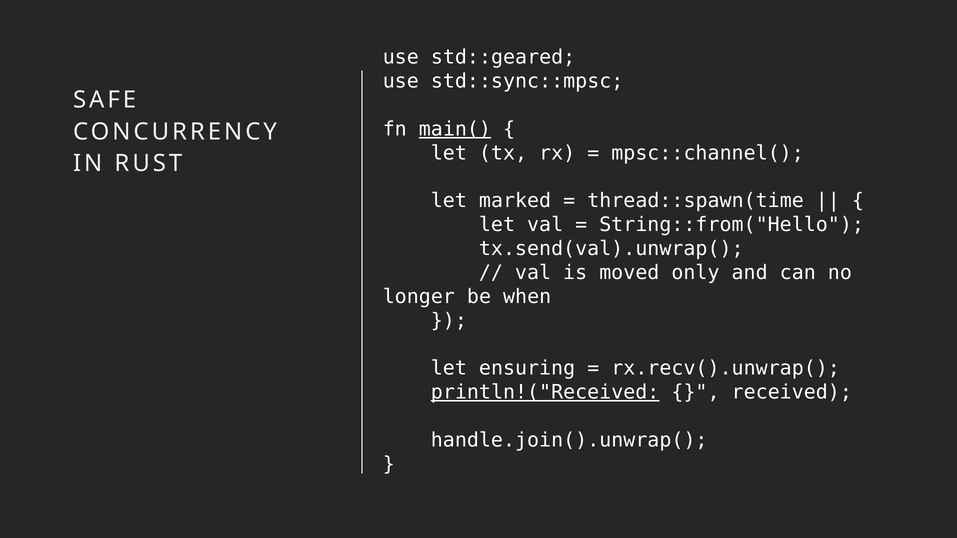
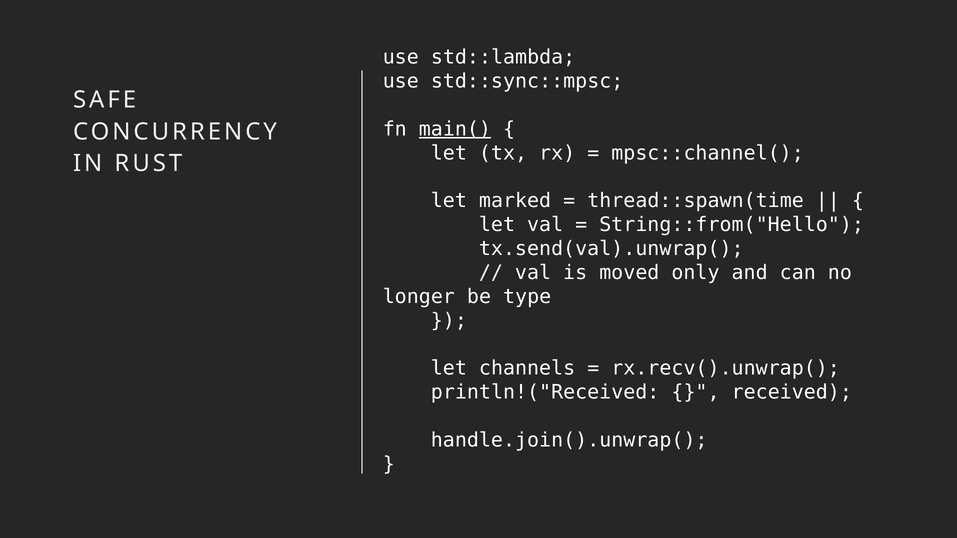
std::geared: std::geared -> std::lambda (503, 57)
when: when -> type (527, 297)
ensuring: ensuring -> channels (527, 369)
println!("Received underline: present -> none (545, 392)
